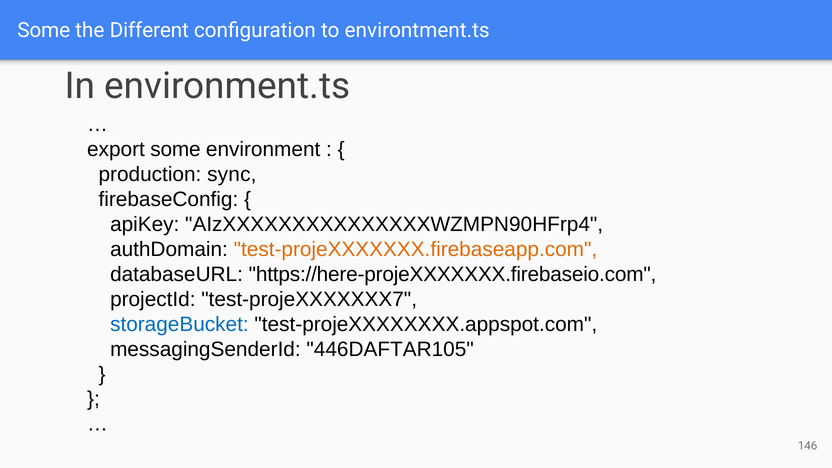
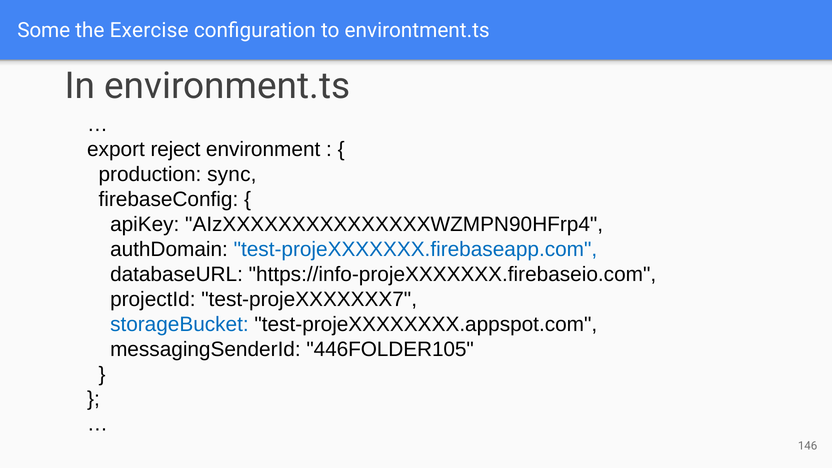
Different: Different -> Exercise (149, 30)
export some: some -> reject (175, 150)
test-projeXXXXXXX.firebaseapp.com colour: orange -> blue (415, 249)
https://here-projeXXXXXXX.firebaseio.com: https://here-projeXXXXXXX.firebaseio.com -> https://info-projeXXXXXXX.firebaseio.com (452, 274)
446DAFTAR105: 446DAFTAR105 -> 446FOLDER105 (390, 349)
